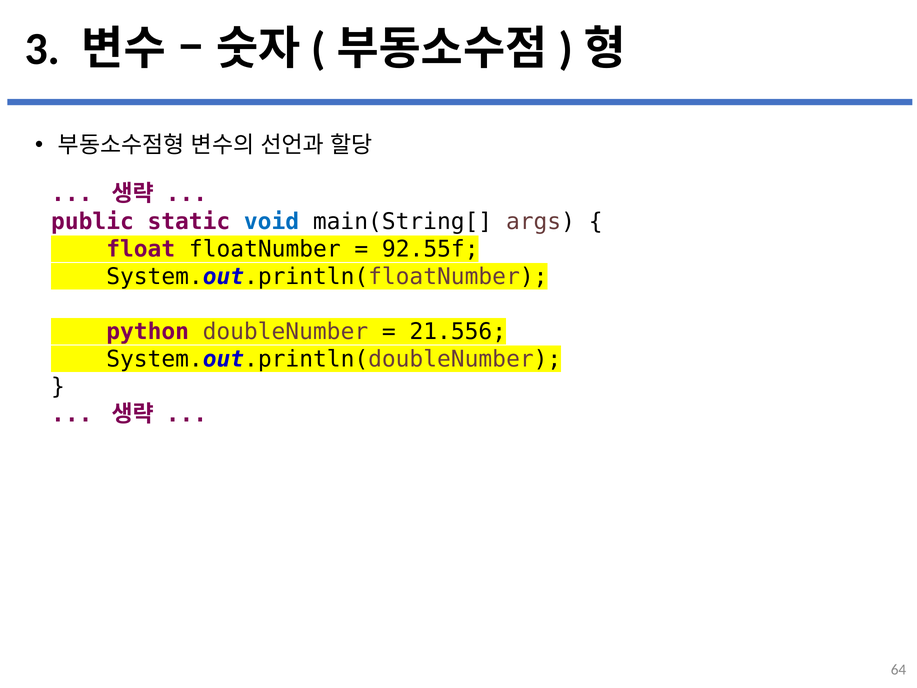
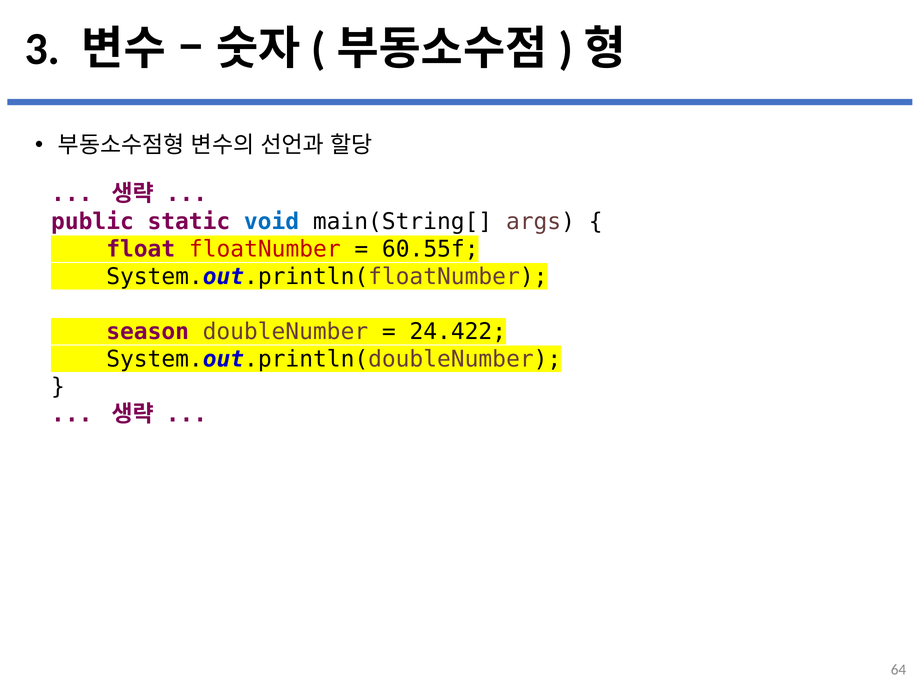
floatNumber colour: black -> red (265, 249)
92.55f: 92.55f -> 60.55f (430, 249)
python: python -> season (148, 331)
21.556: 21.556 -> 24.422 (458, 331)
